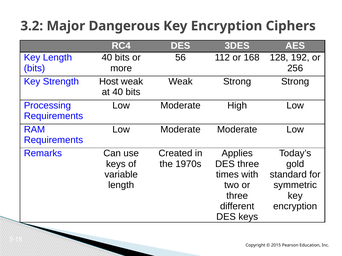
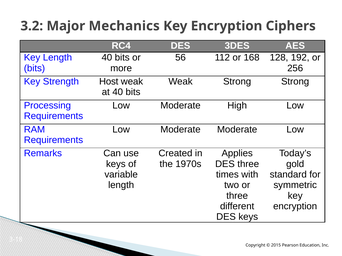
Dangerous: Dangerous -> Mechanics (124, 26)
